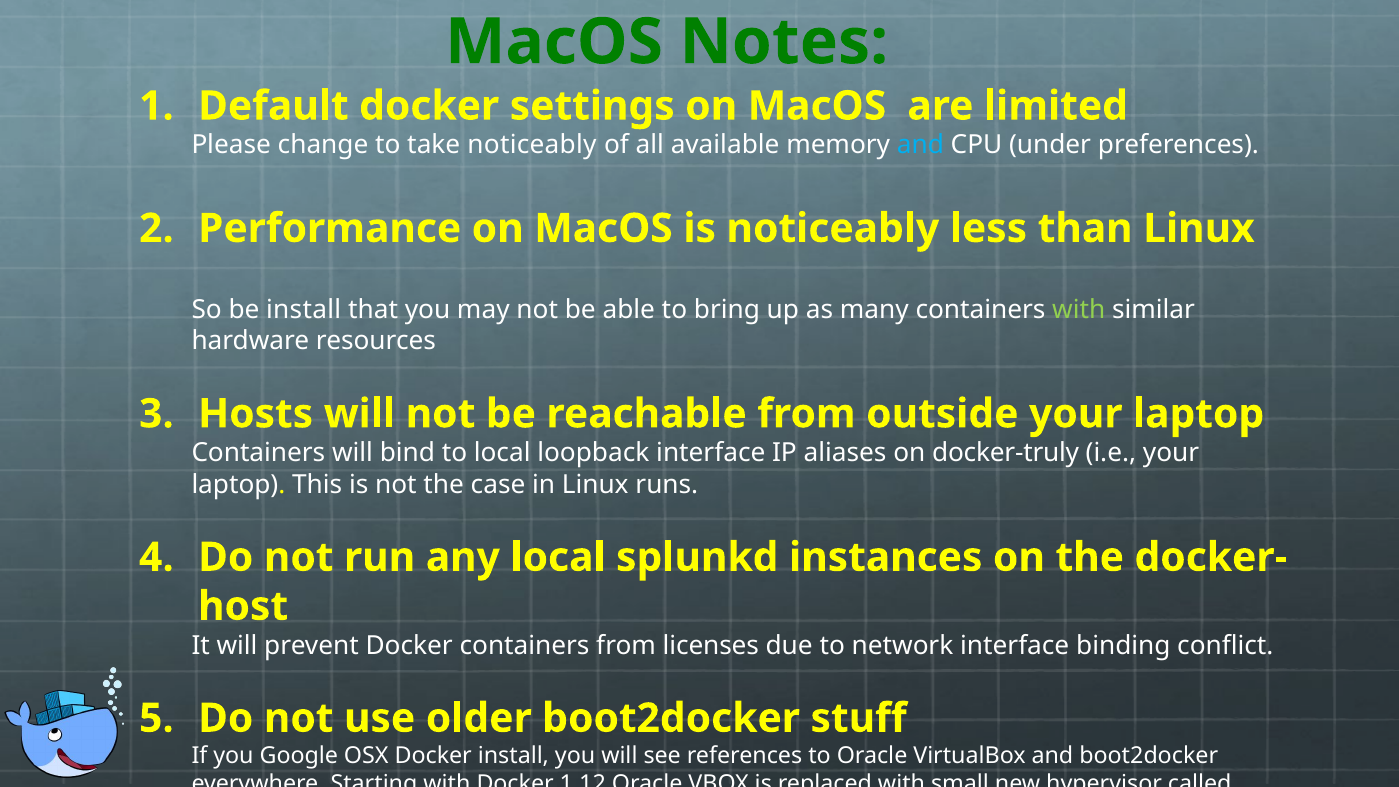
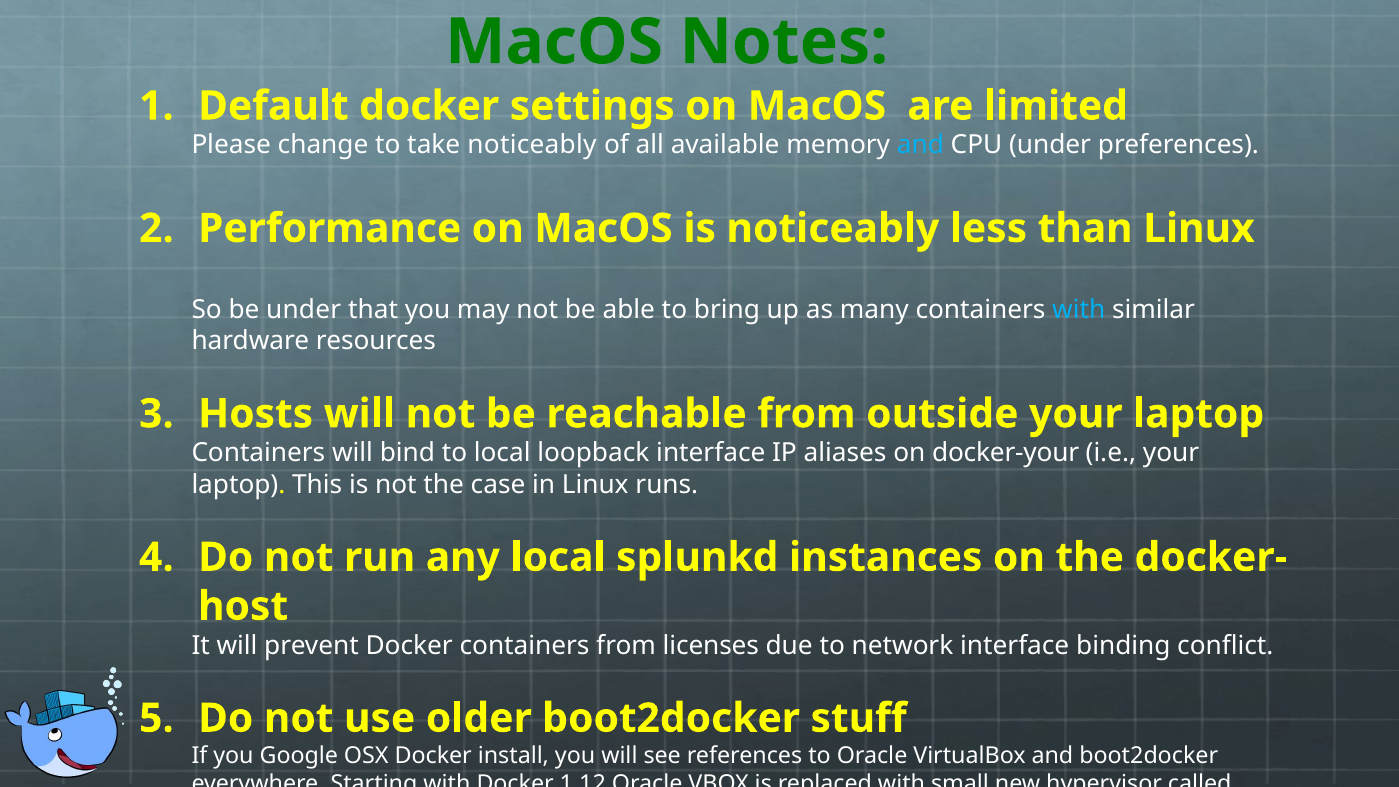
be install: install -> under (304, 310)
with colour: light green -> light blue (1079, 310)
docker-truly: docker-truly -> docker-your (1006, 453)
